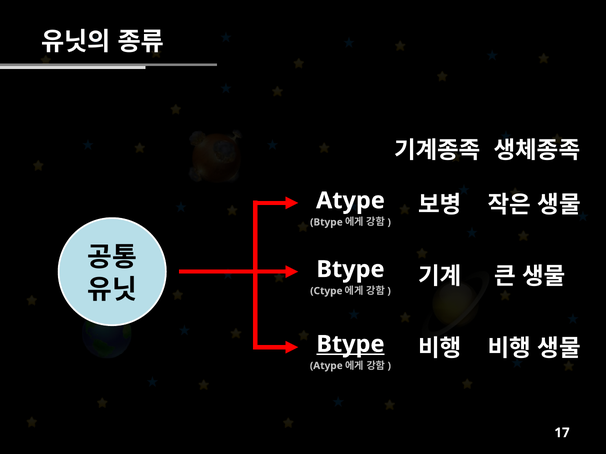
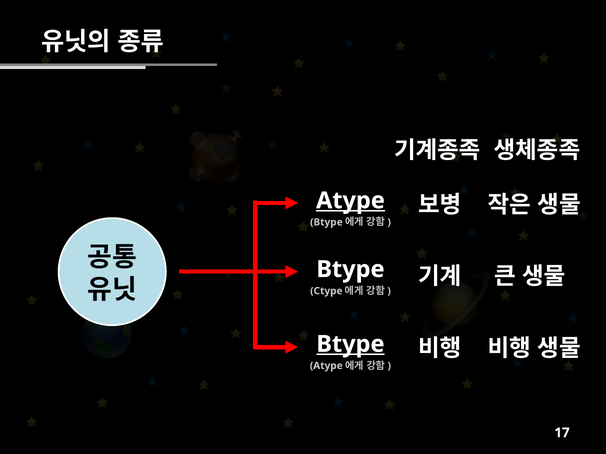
Atype underline: none -> present (350, 201)
